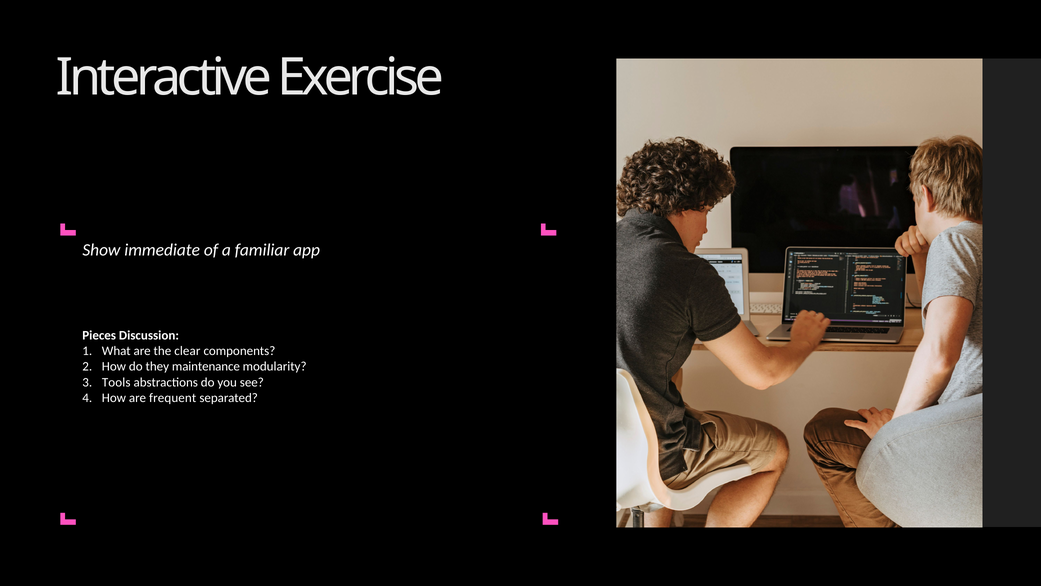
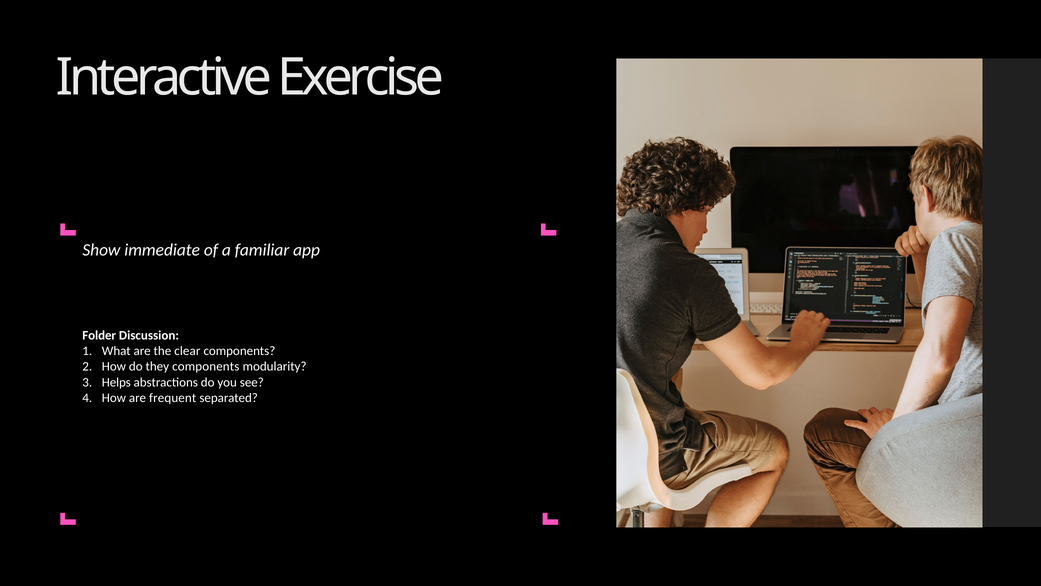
Pieces: Pieces -> Folder (99, 335)
they maintenance: maintenance -> components (206, 366)
Tools: Tools -> Helps (116, 382)
